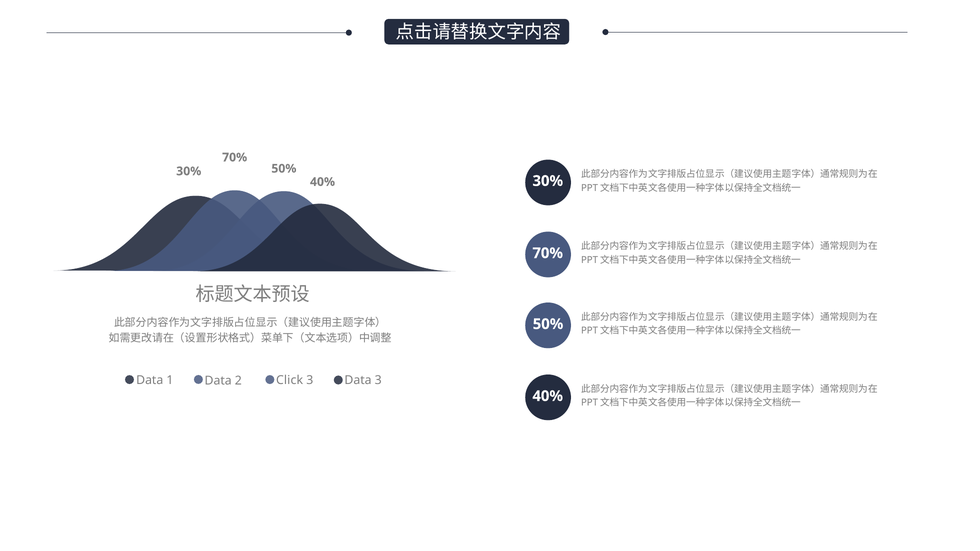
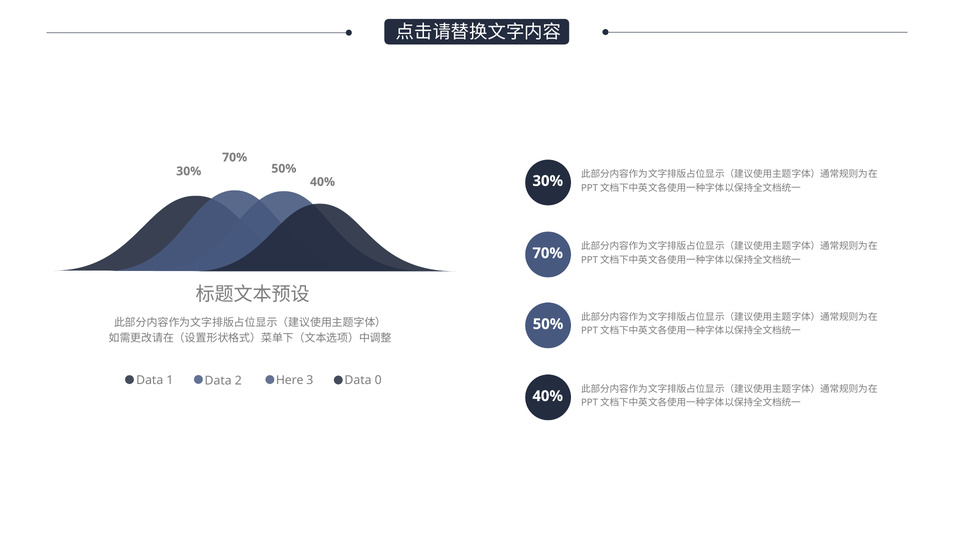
Click: Click -> Here (290, 381)
Data 3: 3 -> 0 (378, 380)
